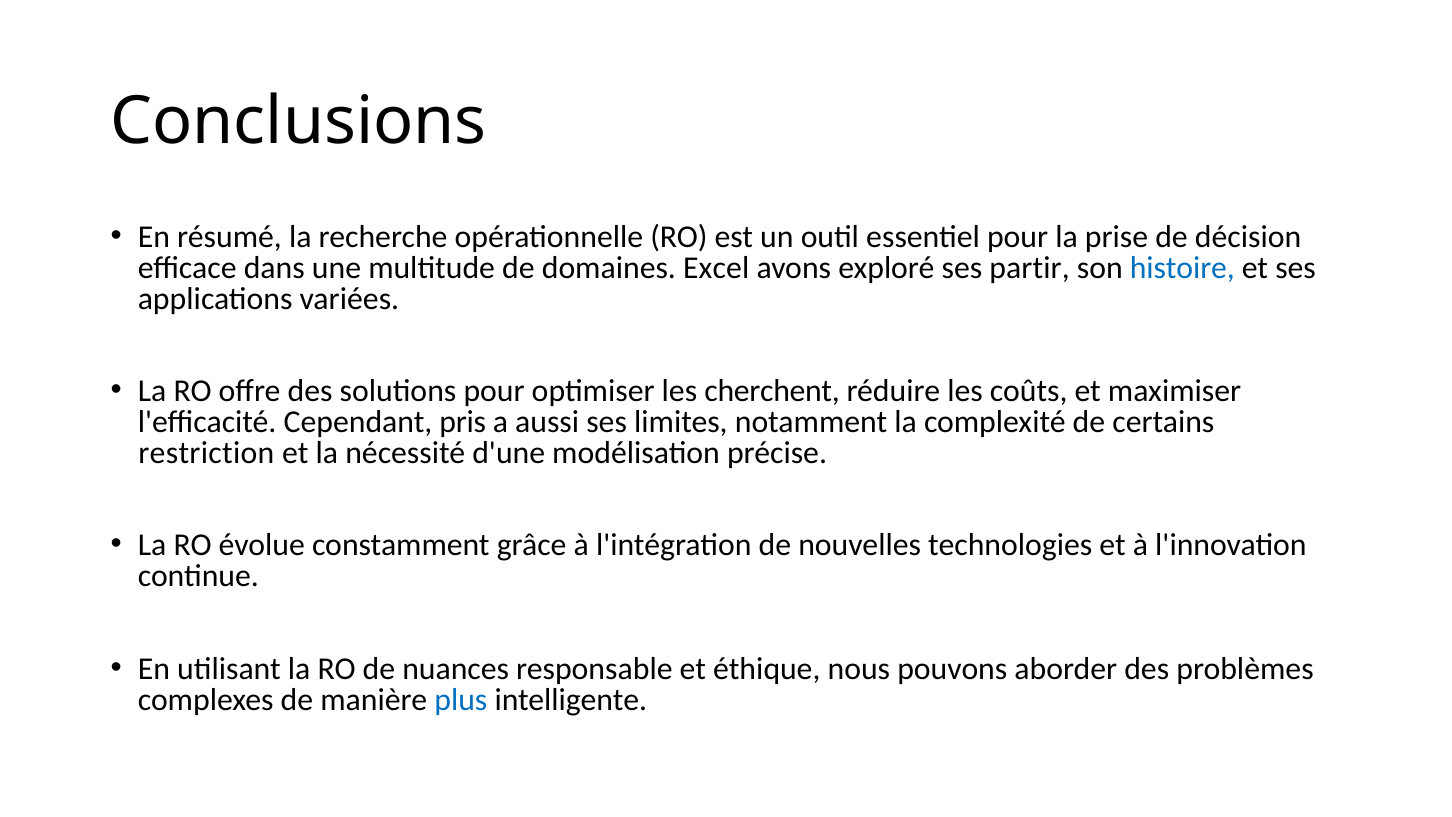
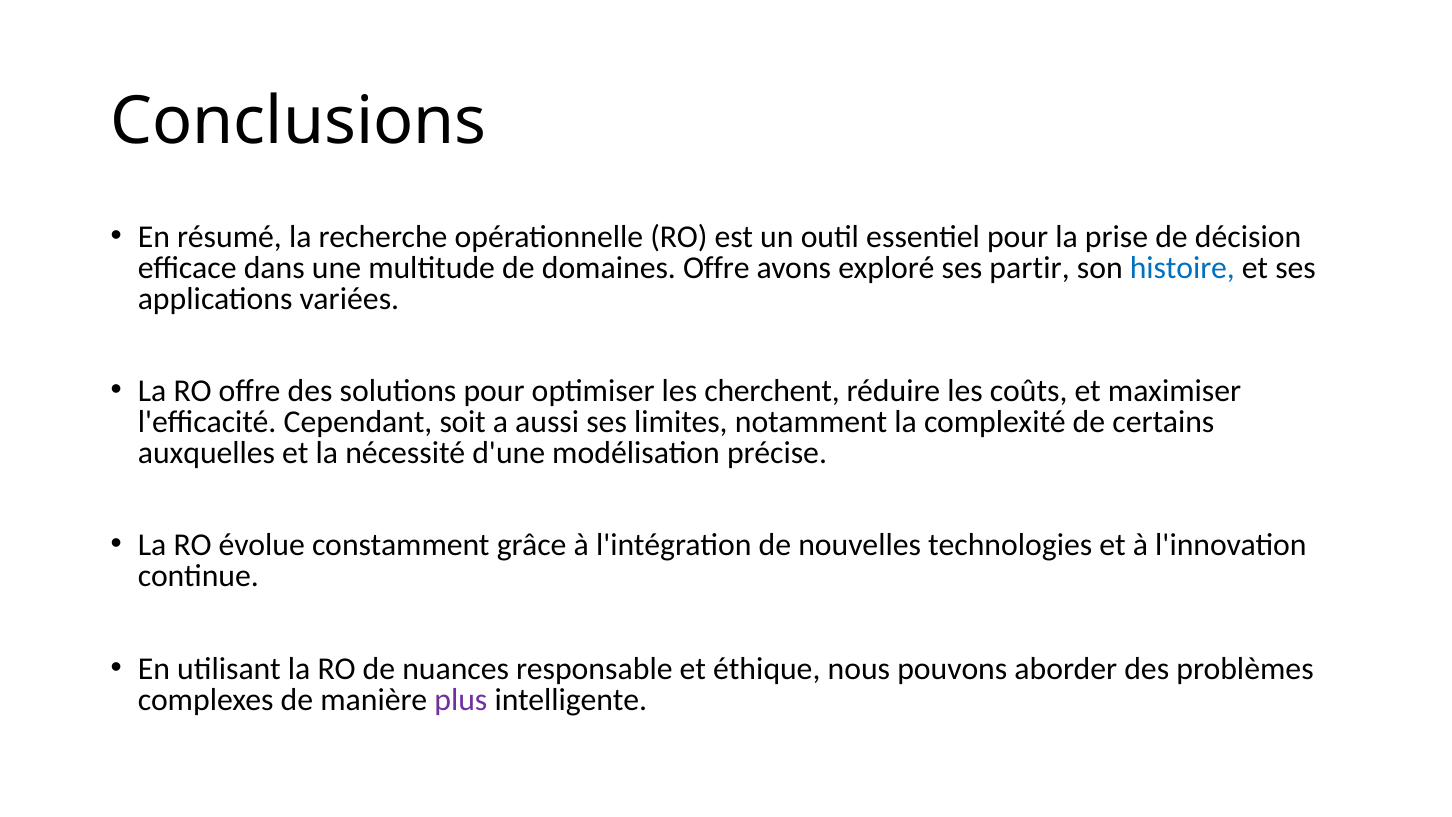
domaines Excel: Excel -> Offre (716, 268)
pris: pris -> soit (463, 422)
restriction: restriction -> auxquelles (207, 453)
plus colour: blue -> purple (461, 699)
